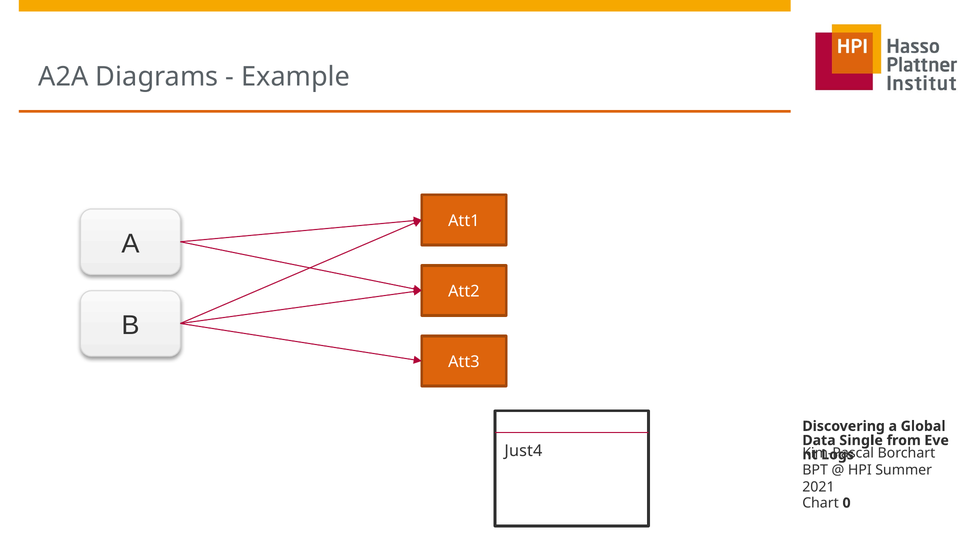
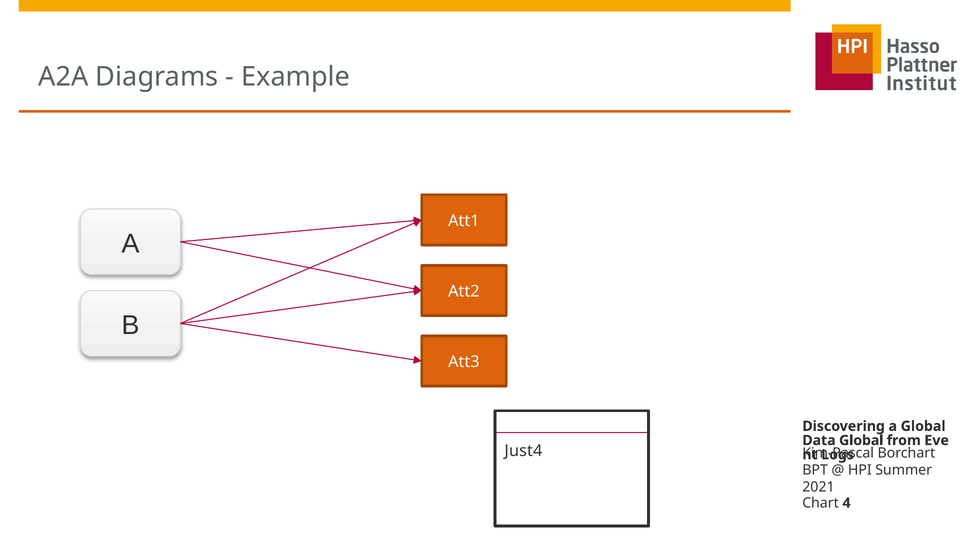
Data Single: Single -> Global (861, 440)
0: 0 -> 4 (847, 503)
